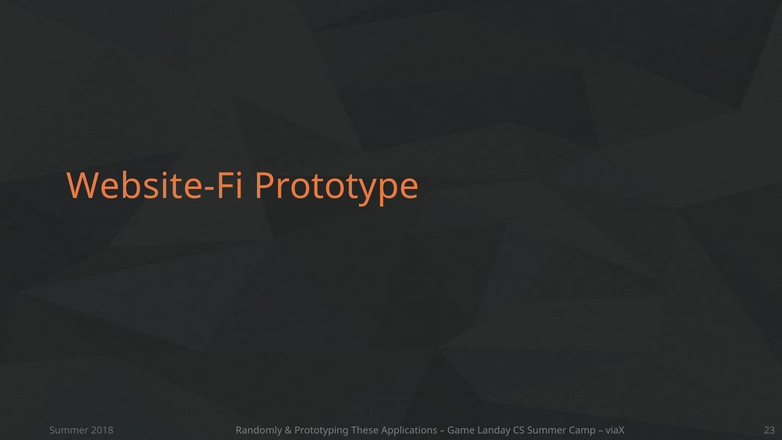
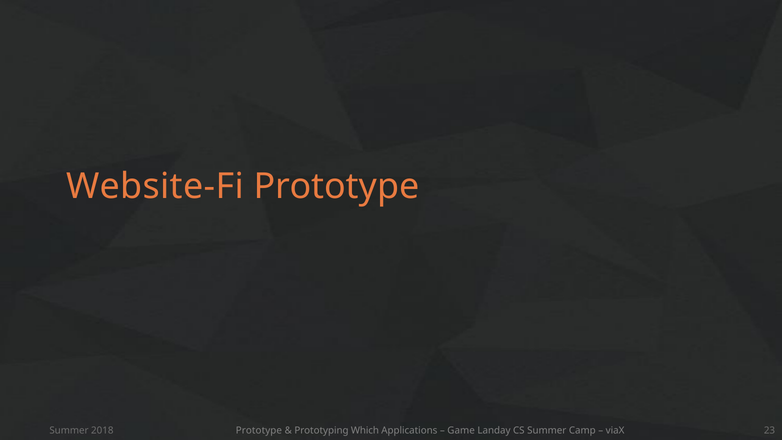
2018 Randomly: Randomly -> Prototype (259, 430)
These: These -> Which (365, 430)
